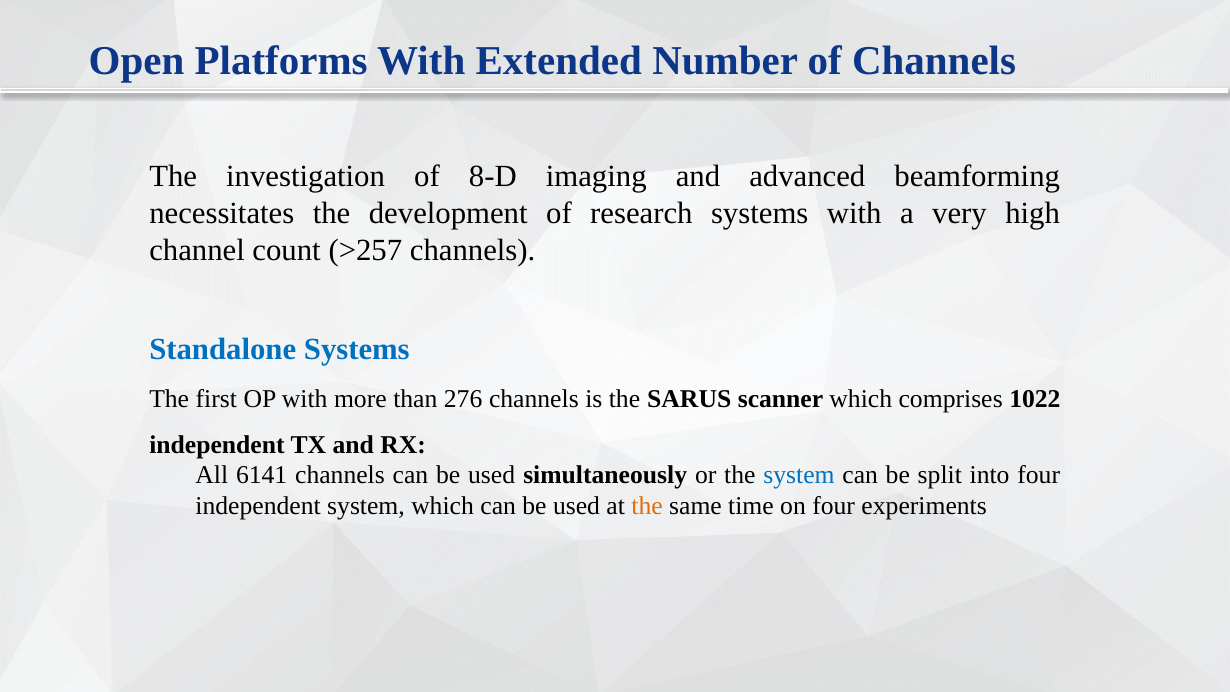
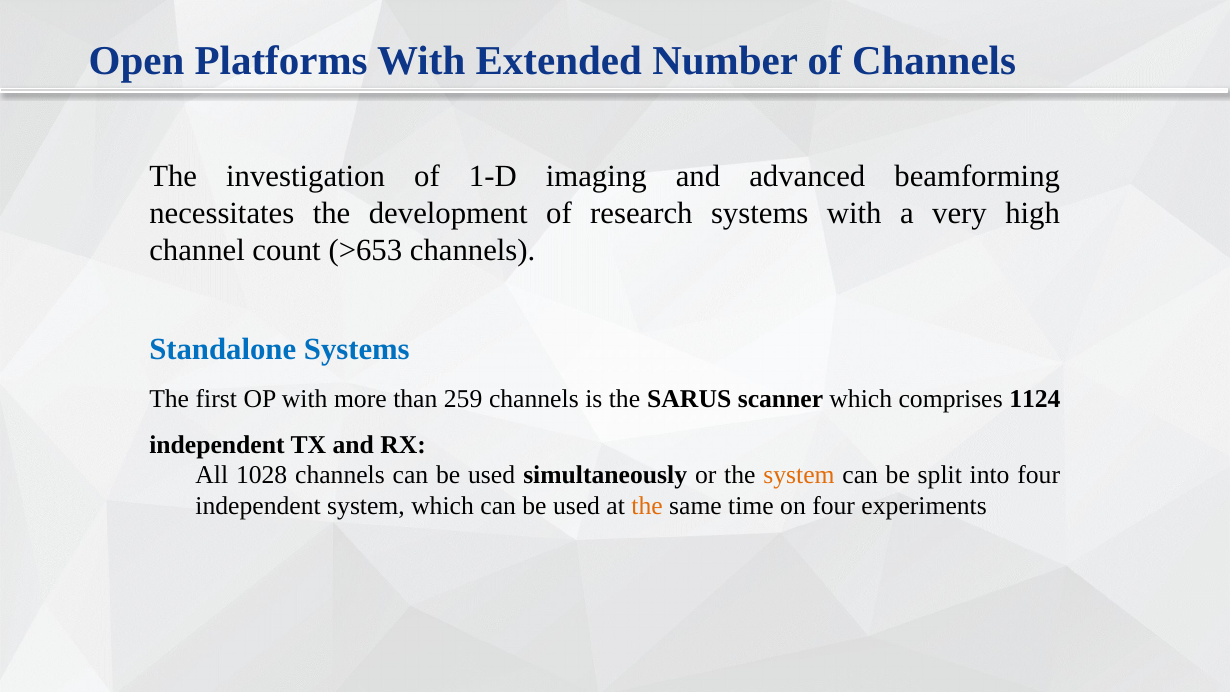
8-D: 8-D -> 1-D (493, 176)
>257: >257 -> >653 (365, 250)
276: 276 -> 259 (463, 398)
1022: 1022 -> 1124 (1035, 398)
6141: 6141 -> 1028 (262, 475)
system colour: blue -> orange (799, 475)
